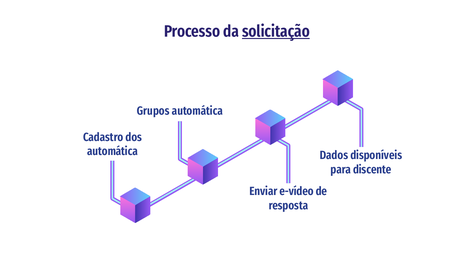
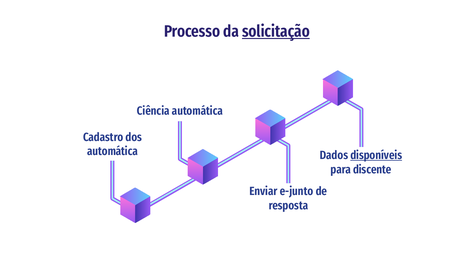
Grupos: Grupos -> Ciência (153, 111)
disponíveis underline: none -> present (376, 155)
e-vídeo: e-vídeo -> e-junto (297, 191)
